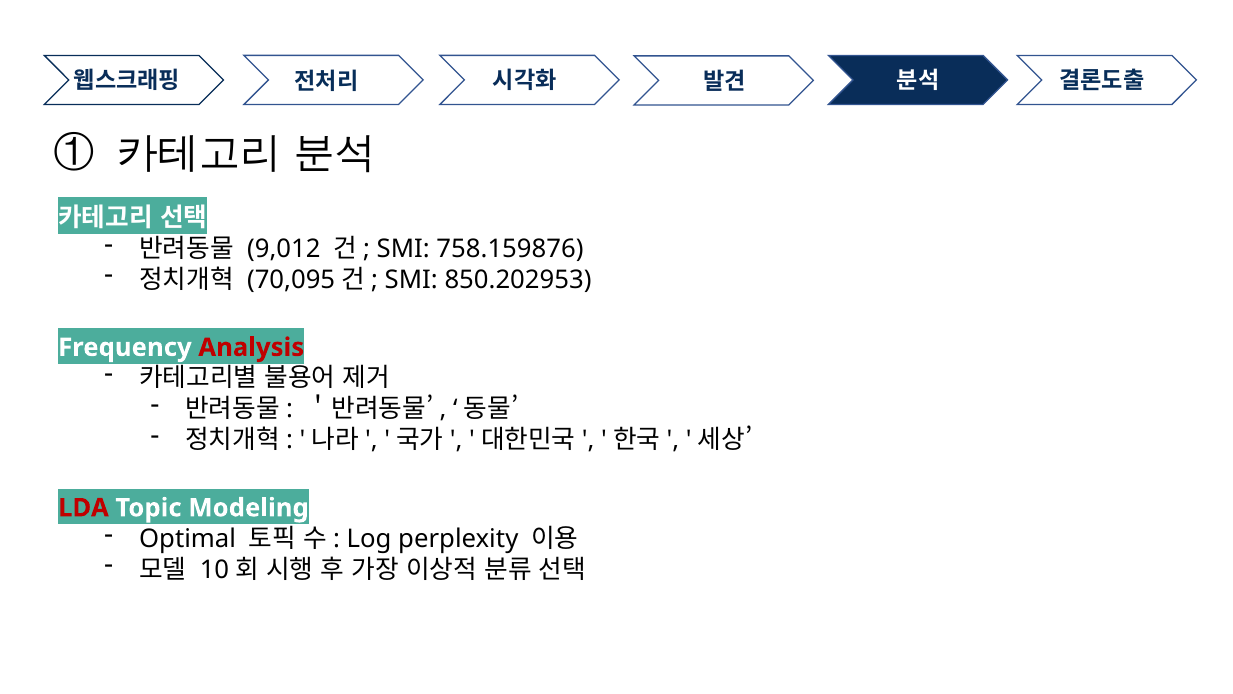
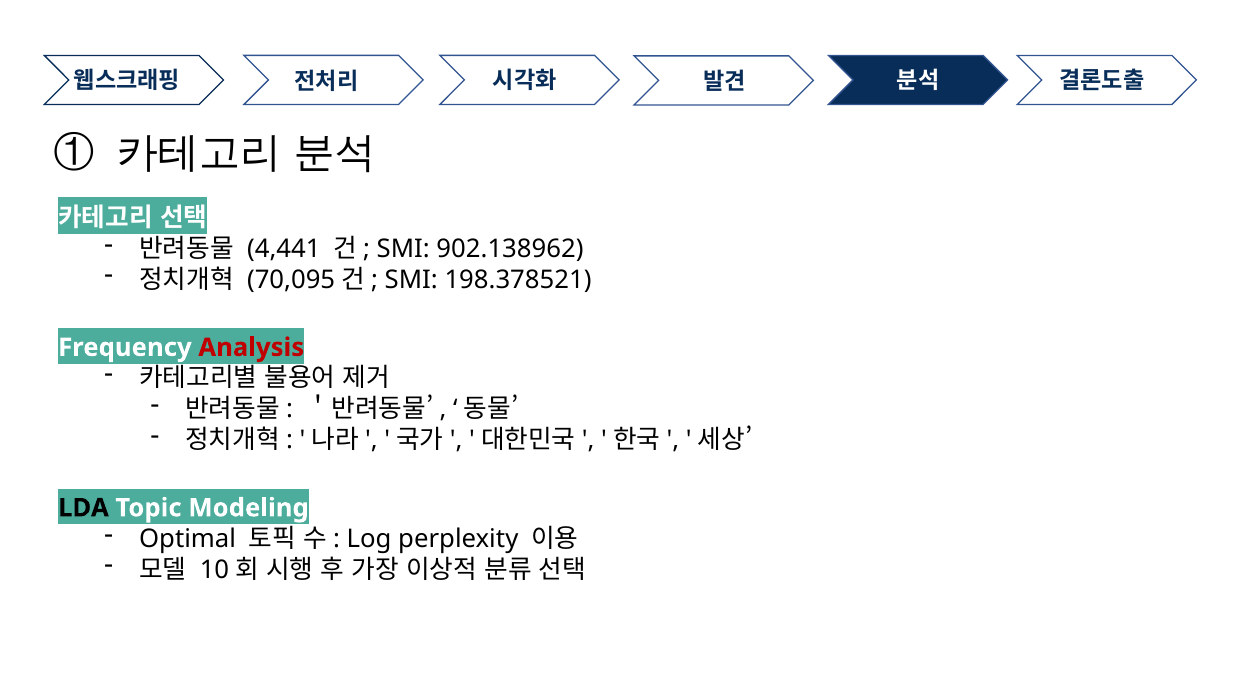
9,012: 9,012 -> 4,441 (284, 249)
758.159876: 758.159876 -> 902.138962 (510, 249)
850.202953: 850.202953 -> 198.378521 (518, 279)
LDA colour: red -> black (83, 508)
